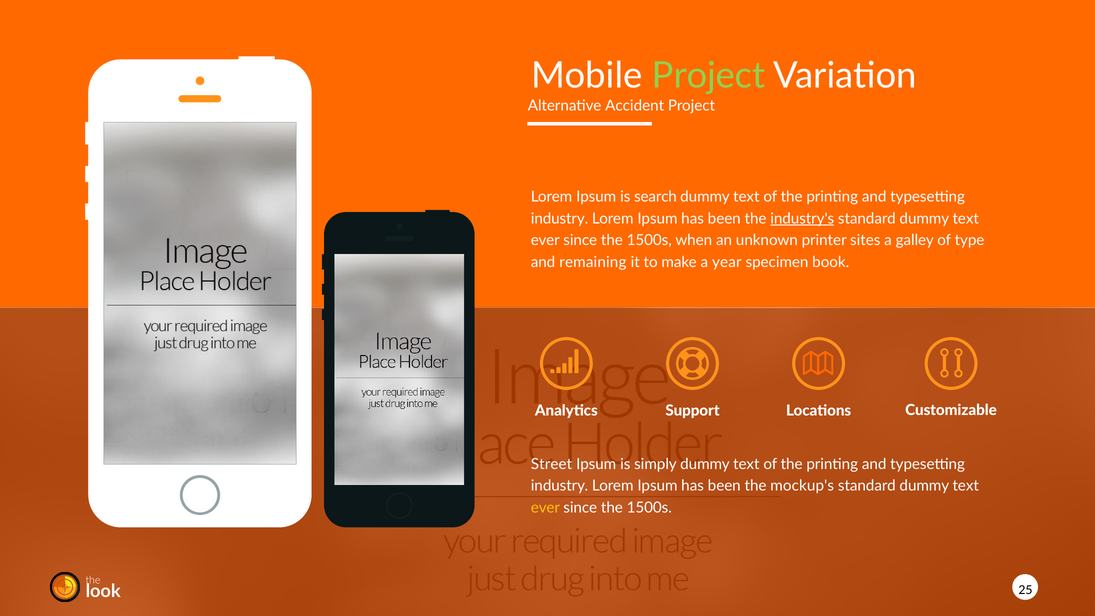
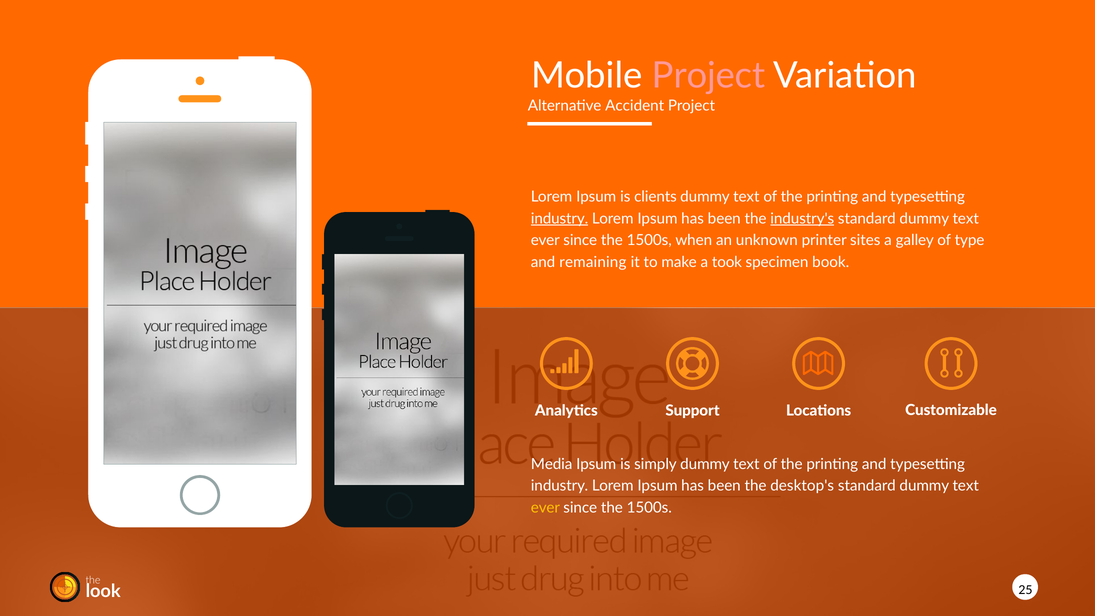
Project colour: light green -> pink (709, 76)
search: search -> clients (655, 197)
industry underline: none -> present (560, 219)
year: year -> took (727, 262)
Street: Street -> Media (552, 464)
mockup's: mockup's -> desktop's (802, 486)
